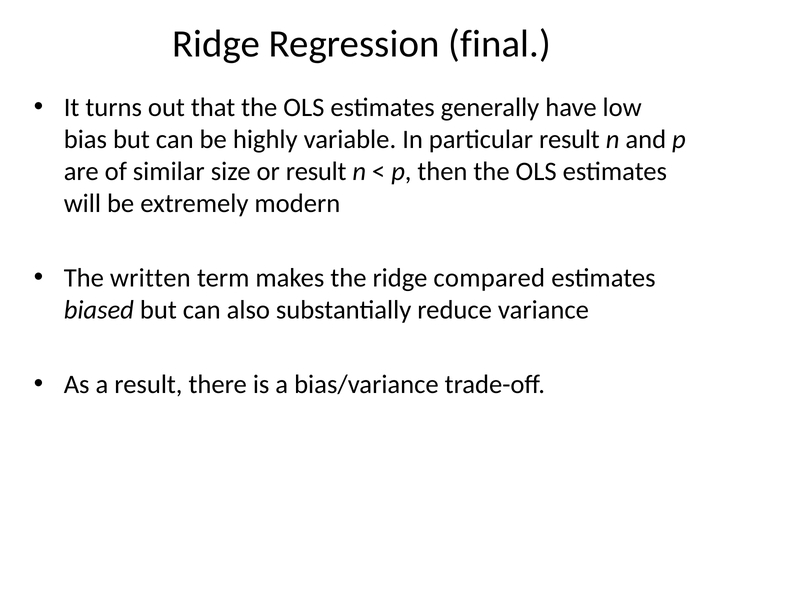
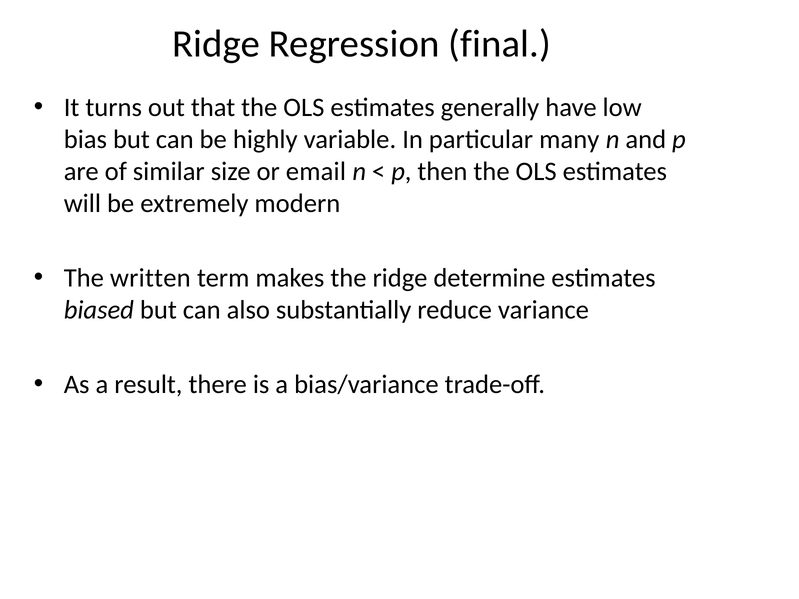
particular result: result -> many (569, 139)
or result: result -> email (316, 171)
compared: compared -> determine (489, 278)
